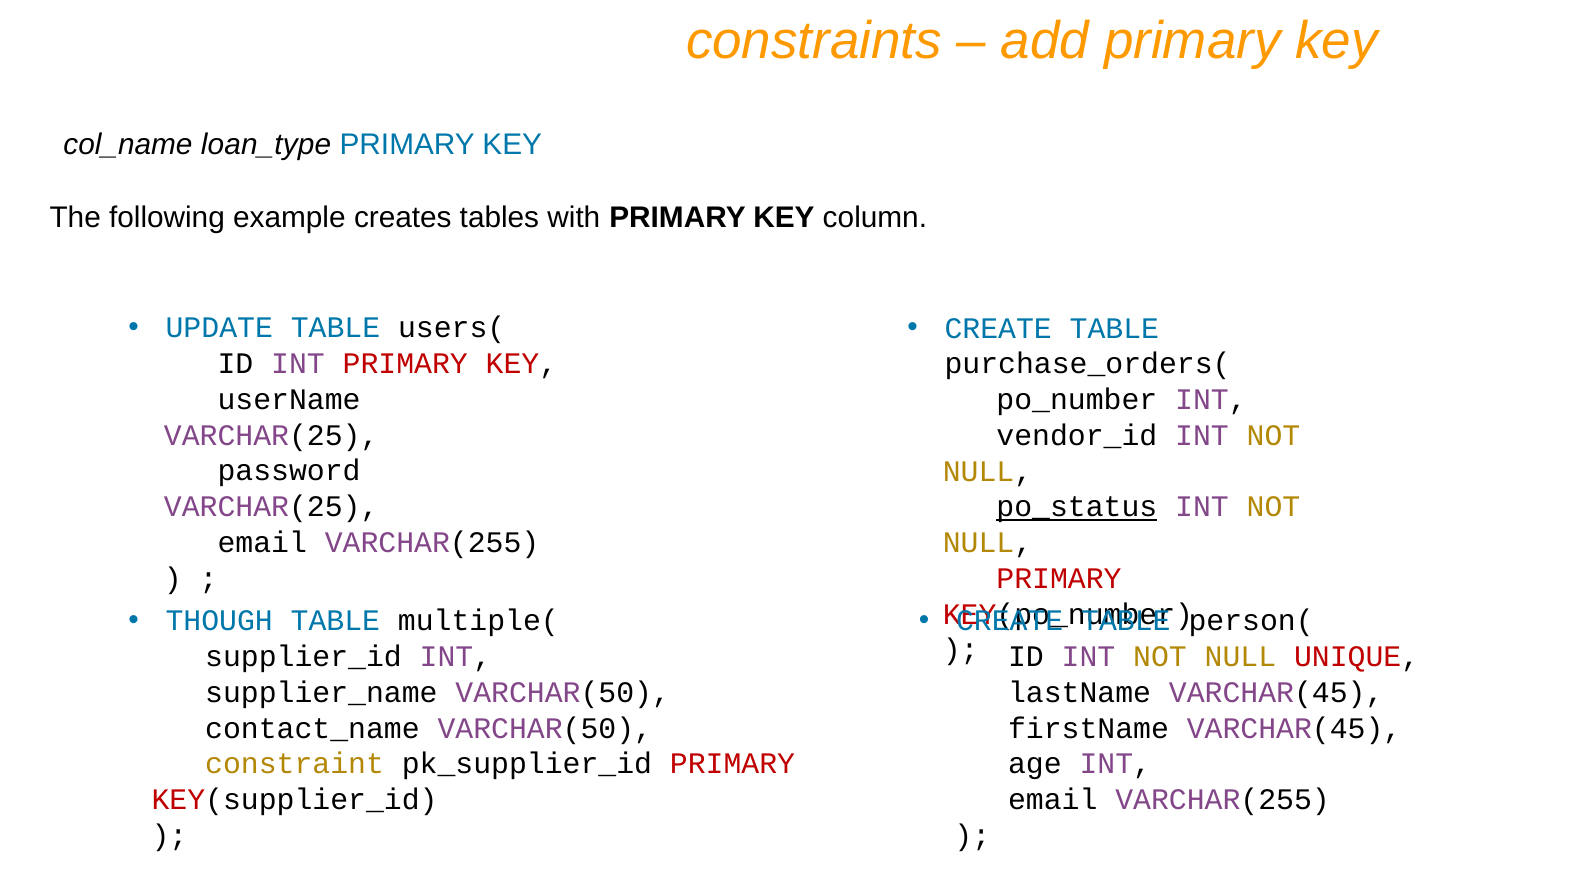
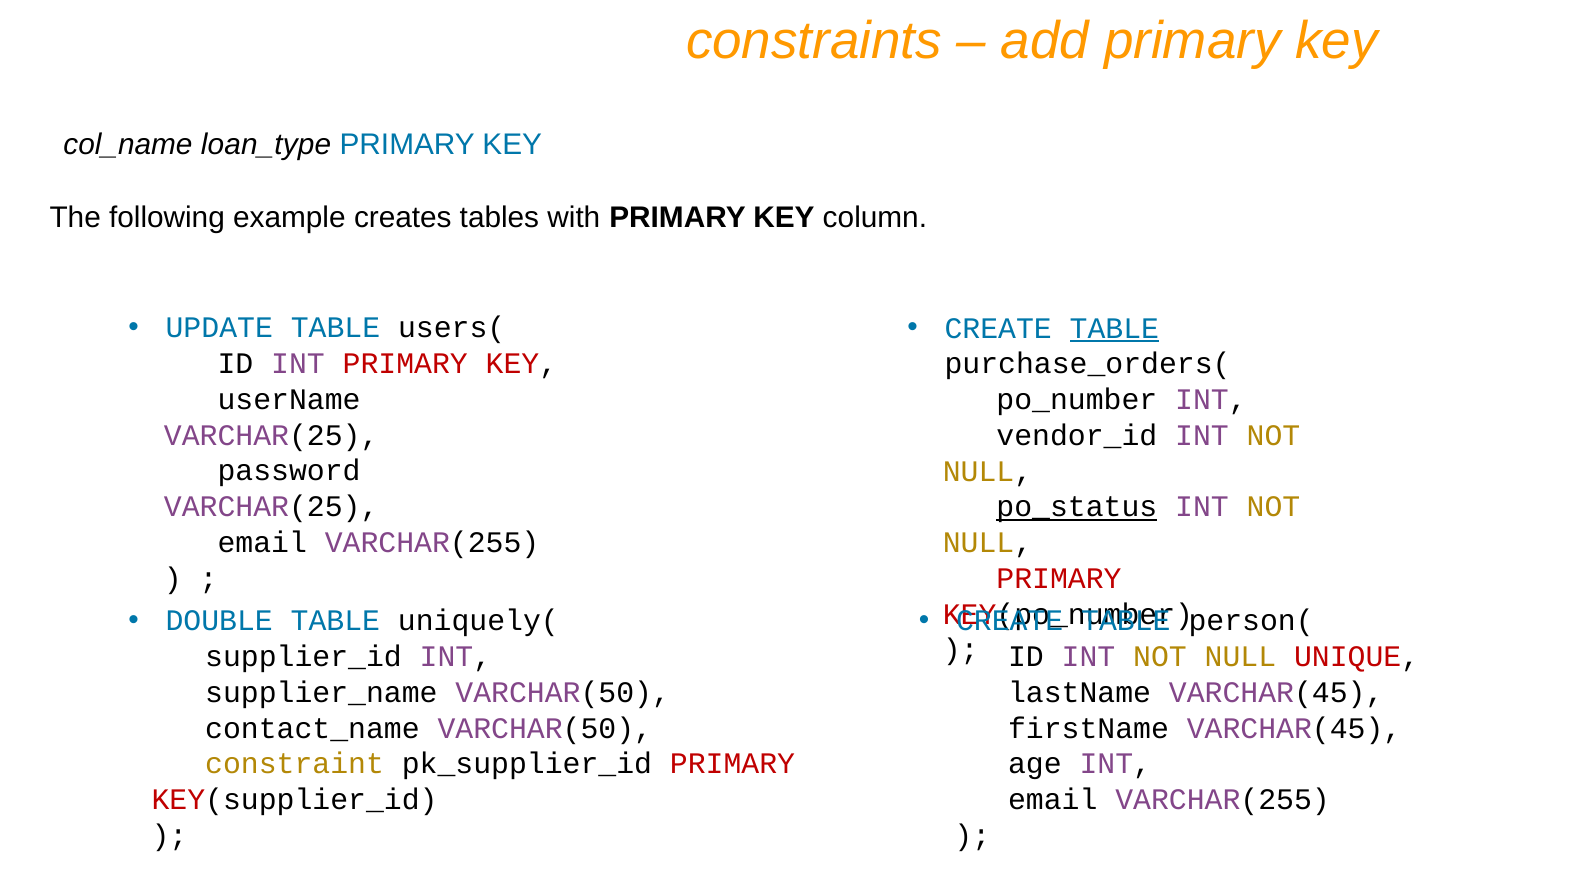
TABLE underline: none -> present (1114, 328)
THOUGH: THOUGH -> DOUBLE (219, 621)
multiple(: multiple( -> uniquely( (478, 621)
